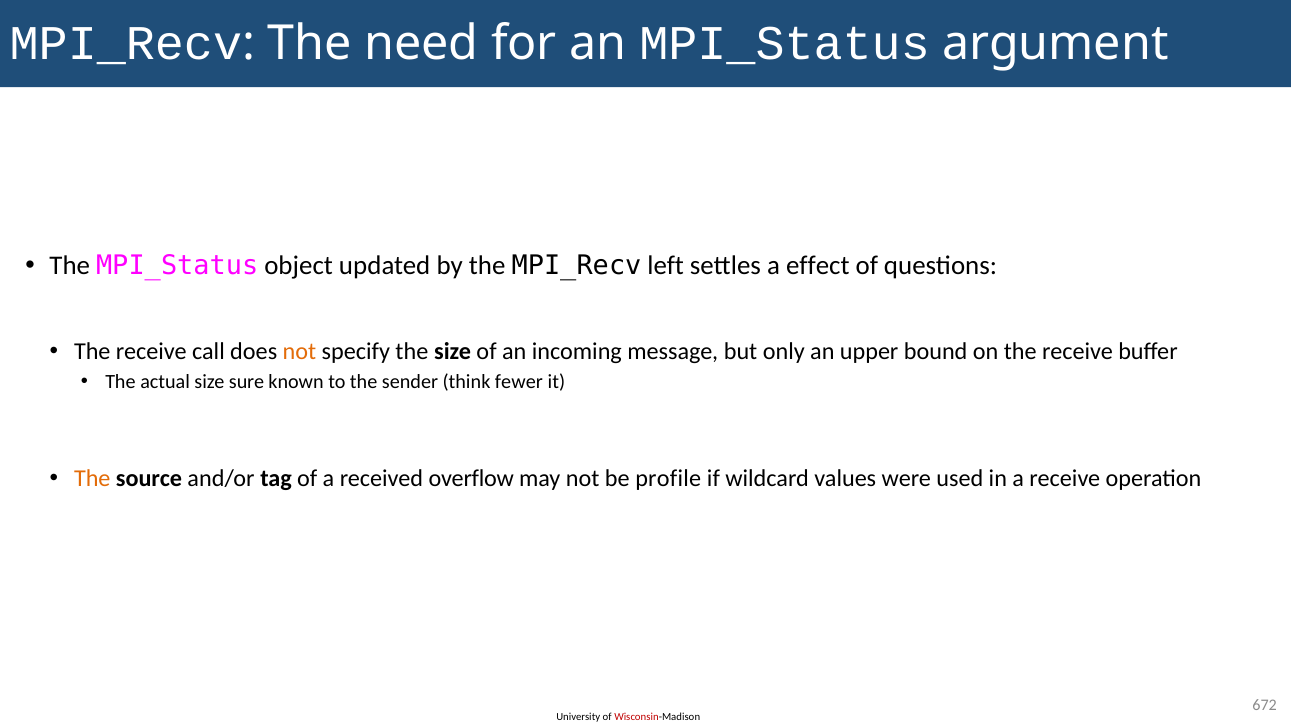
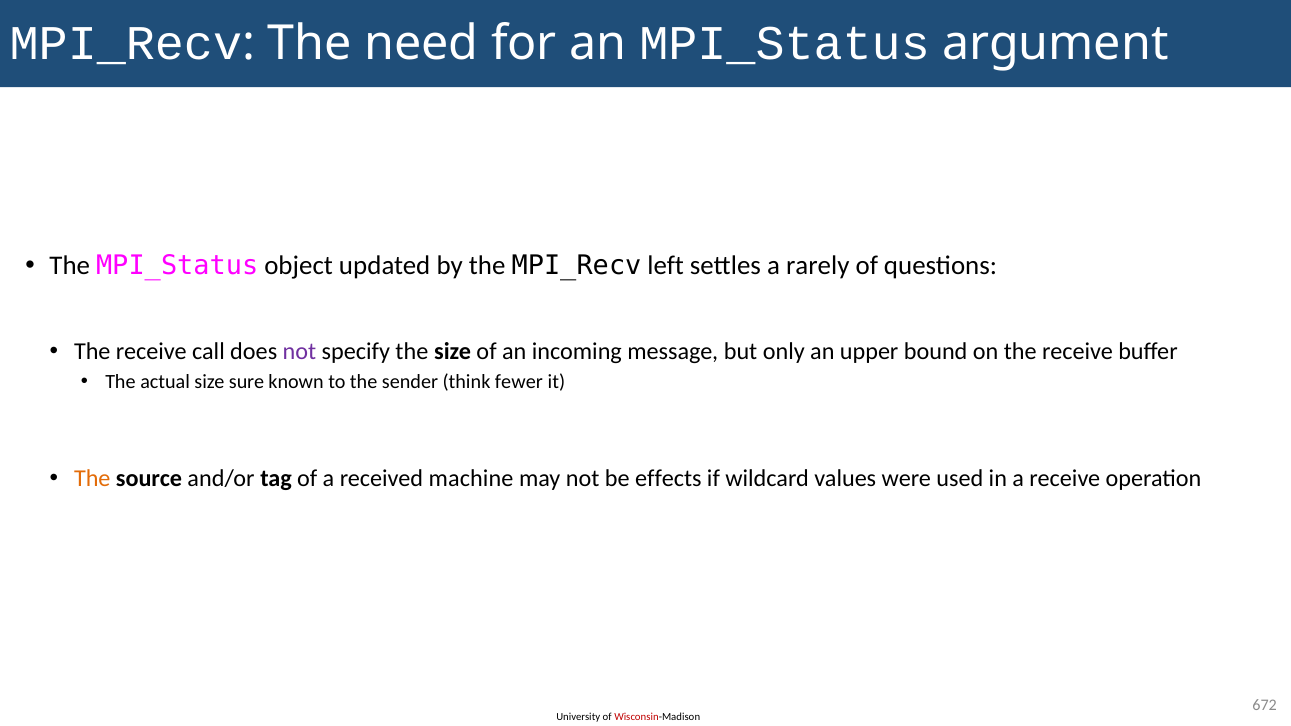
effect: effect -> rarely (818, 266)
not colour: orange -> purple (299, 351)
overflow: overflow -> machine (471, 478)
profile: profile -> effects (668, 478)
